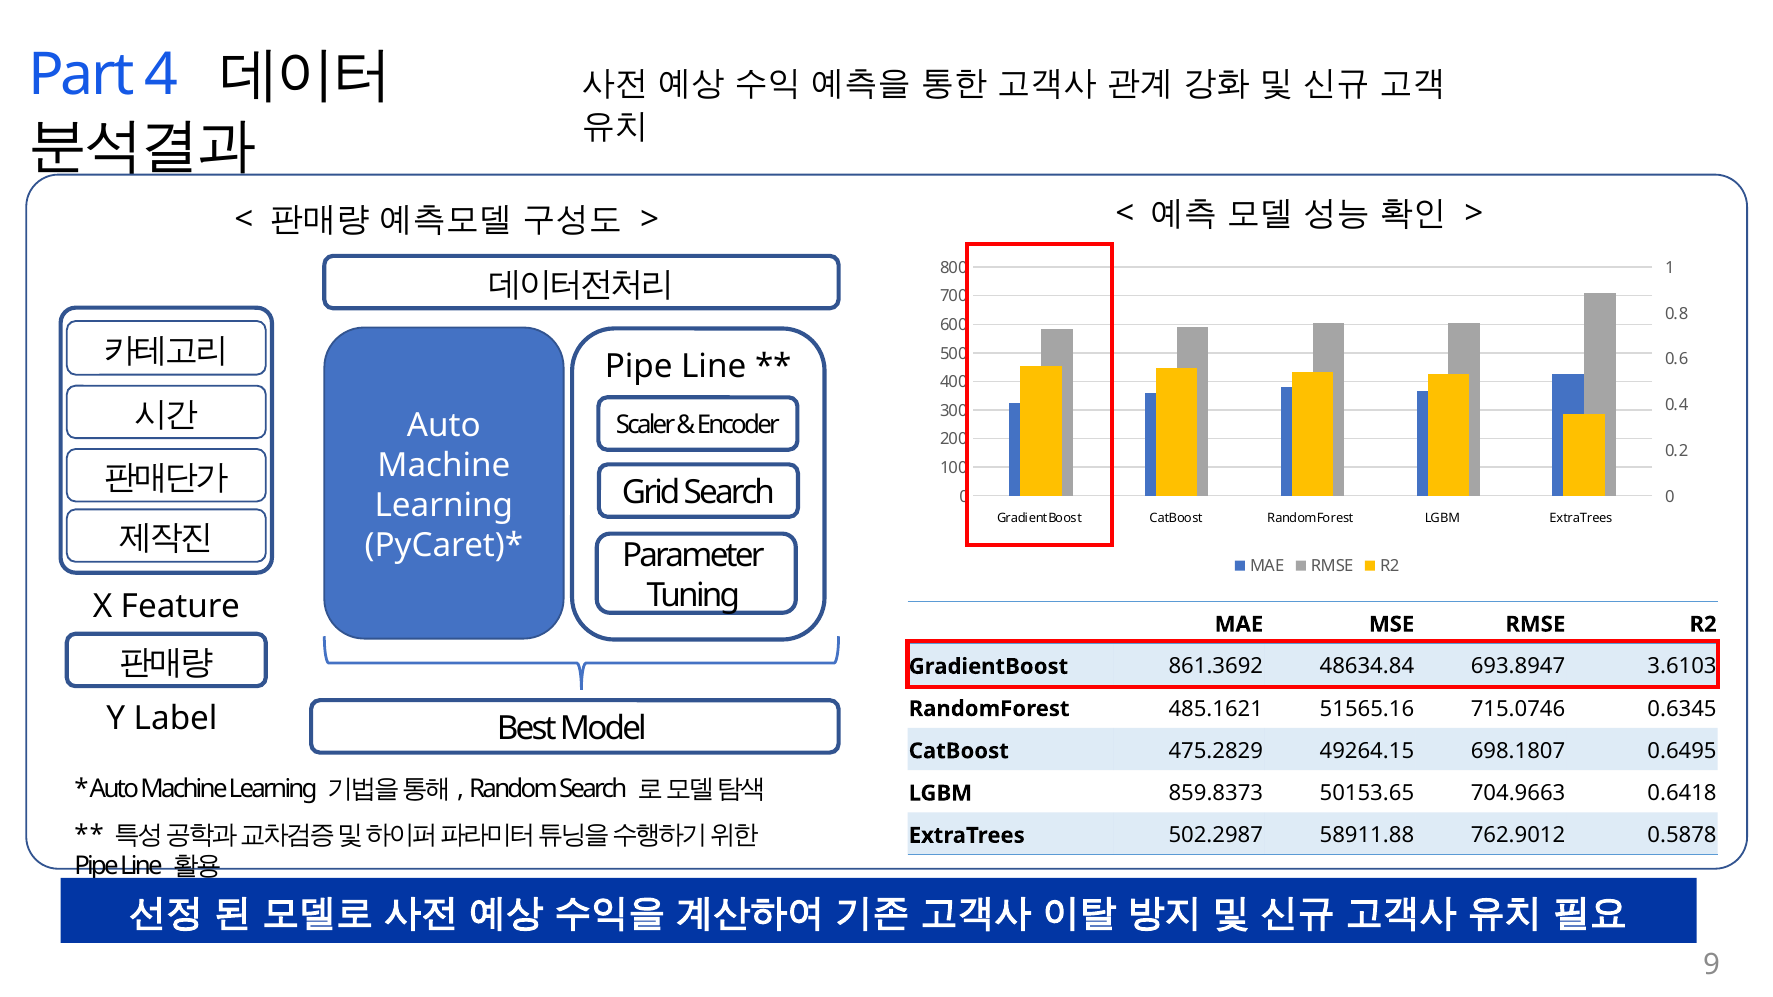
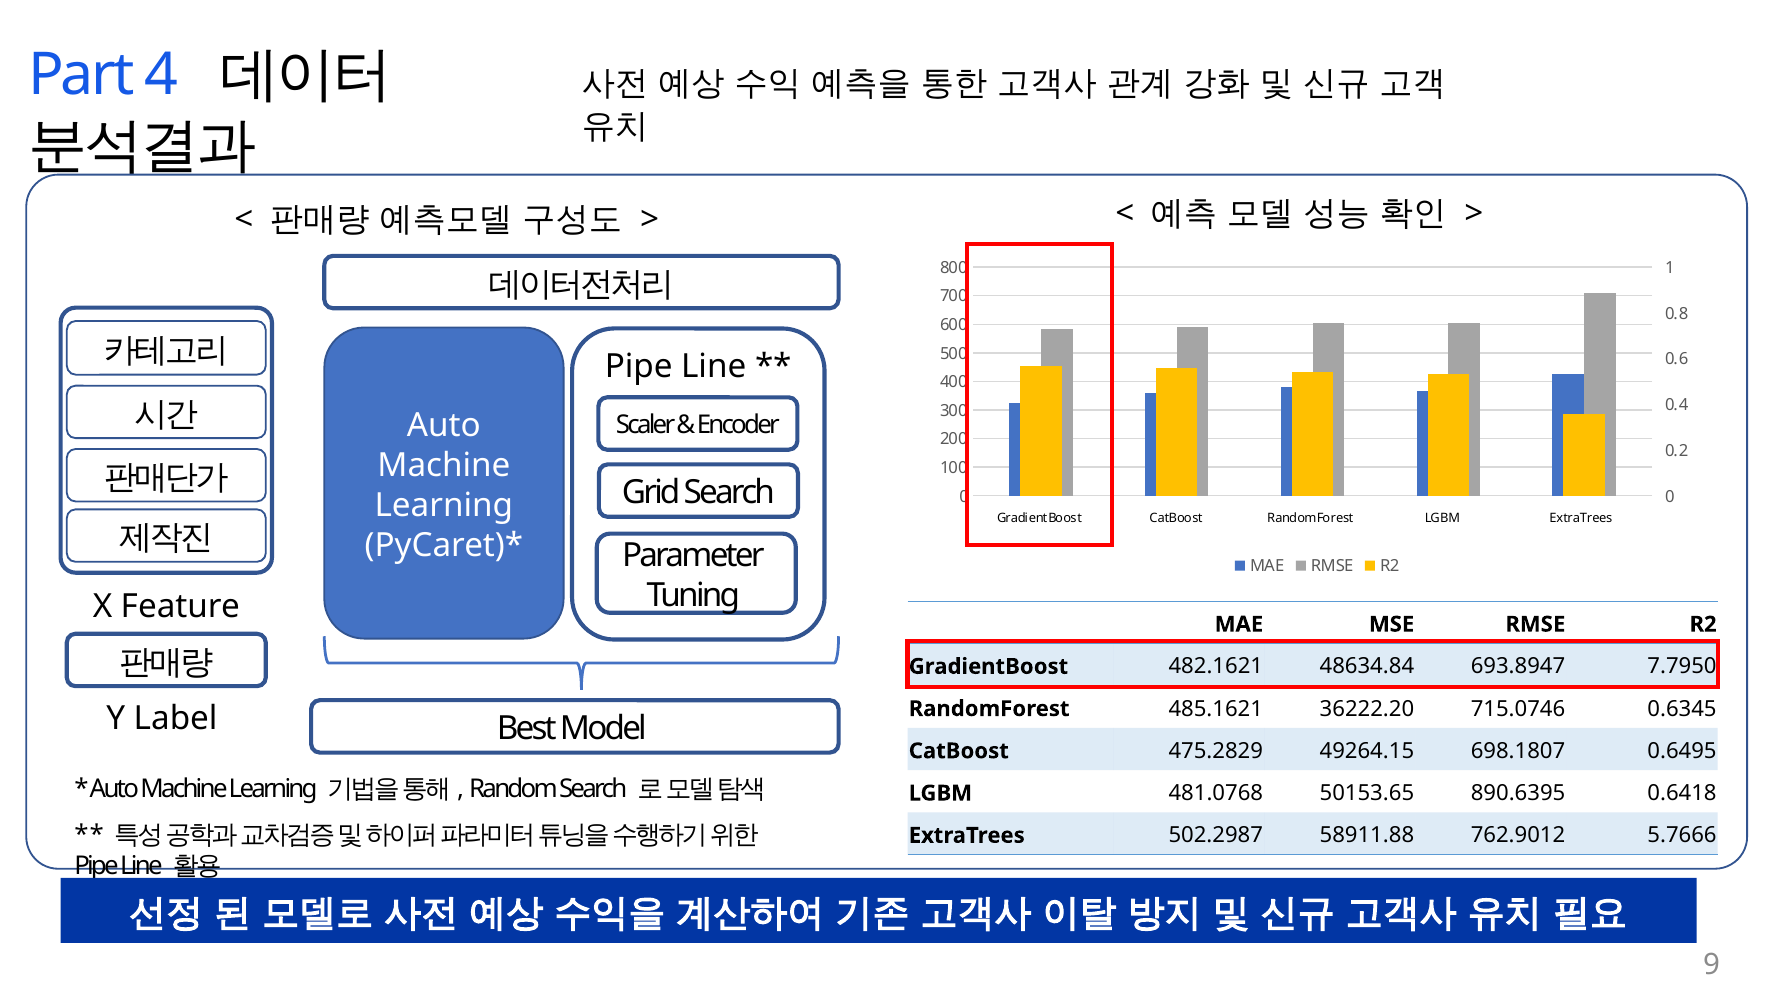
861.3692: 861.3692 -> 482.1621 (1216, 667)
3.6103: 3.6103 -> 7.7950 (1682, 667)
51565.16: 51565.16 -> 36222.20 (1367, 709)
859.8373: 859.8373 -> 481.0768 (1216, 793)
704.9663: 704.9663 -> 890.6395 (1518, 793)
0.5878: 0.5878 -> 5.7666 (1682, 836)
